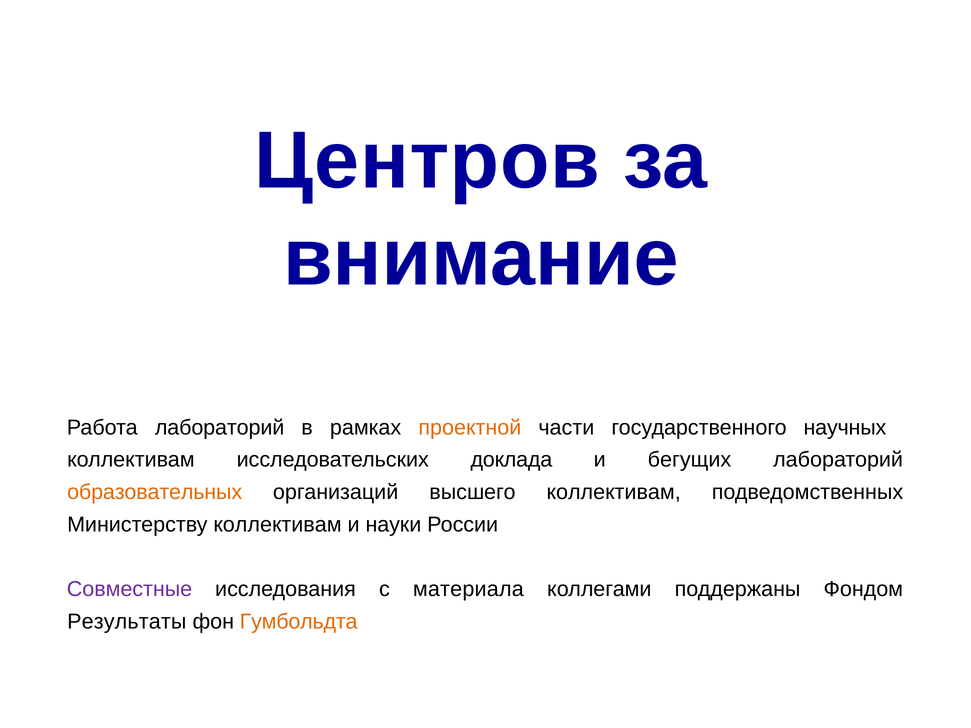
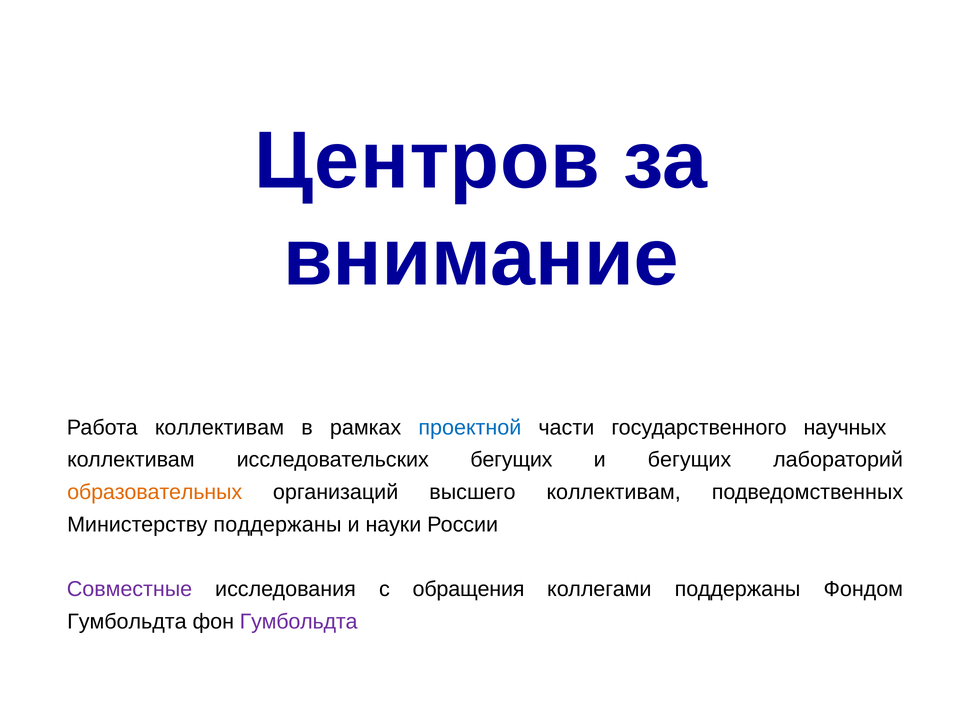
Работа лабораторий: лабораторий -> коллективам (220, 428)
проектной colour: orange -> blue (470, 428)
исследовательских доклада: доклада -> бегущих (511, 460)
Министерству коллективам: коллективам -> поддержаны (277, 525)
материала: материала -> обращения (469, 589)
Результаты: Результаты -> Гумбольдта (127, 622)
Гумбольдта colour: orange -> purple (299, 622)
